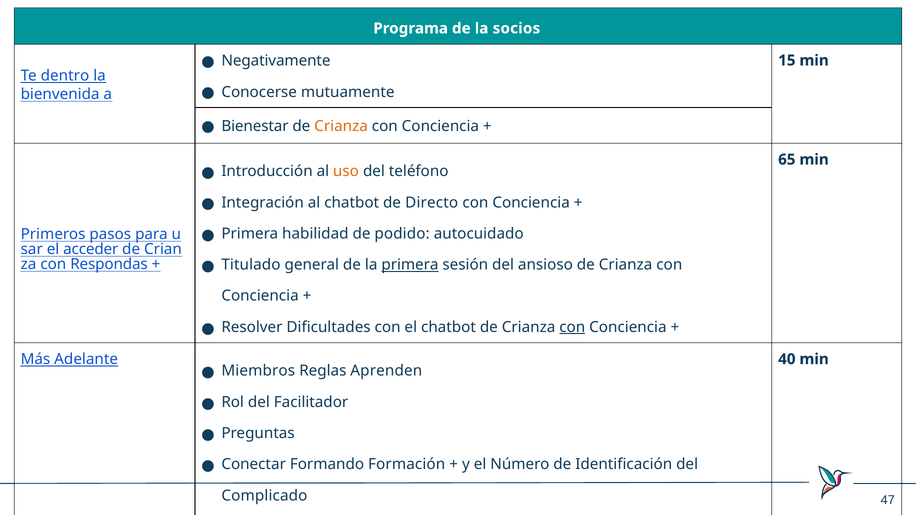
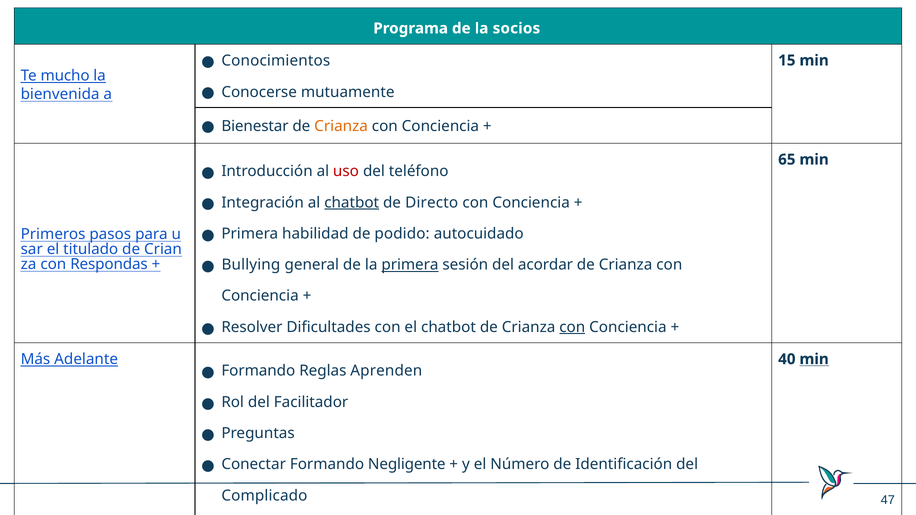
Negativamente: Negativamente -> Conocimientos (276, 61)
dentro: dentro -> mucho (65, 76)
uso colour: orange -> red (346, 171)
chatbot underline: none -> present (352, 203)
acceder: acceder -> titulado (91, 249)
Titulado: Titulado -> Bullying (251, 265)
ansioso: ansioso -> acordar (545, 265)
min underline: none -> present (814, 359)
Miembros: Miembros -> Formando (258, 371)
Formación: Formación -> Negligente (407, 465)
